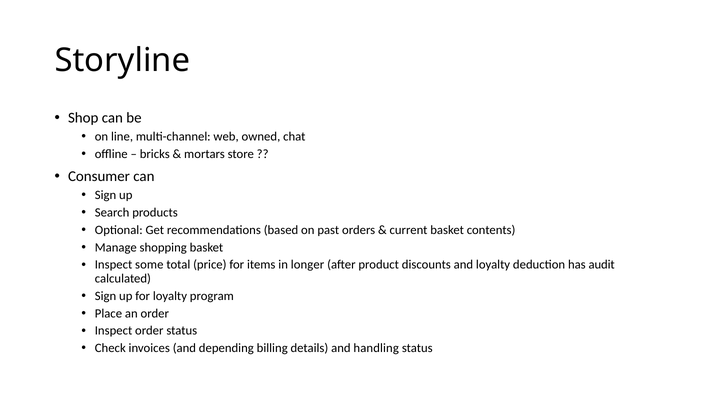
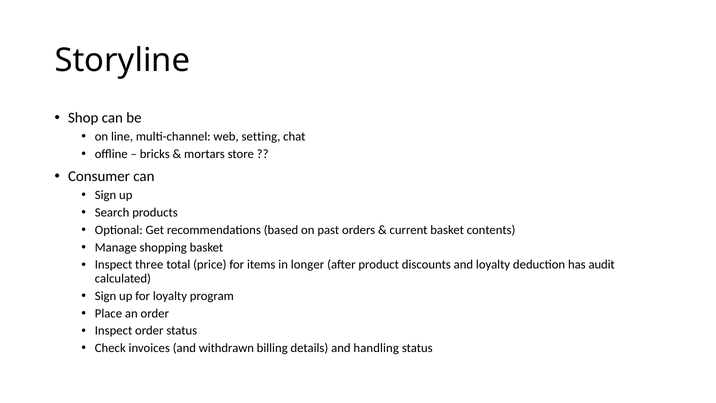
owned: owned -> setting (261, 136)
some: some -> three (149, 265)
depending: depending -> withdrawn (226, 348)
